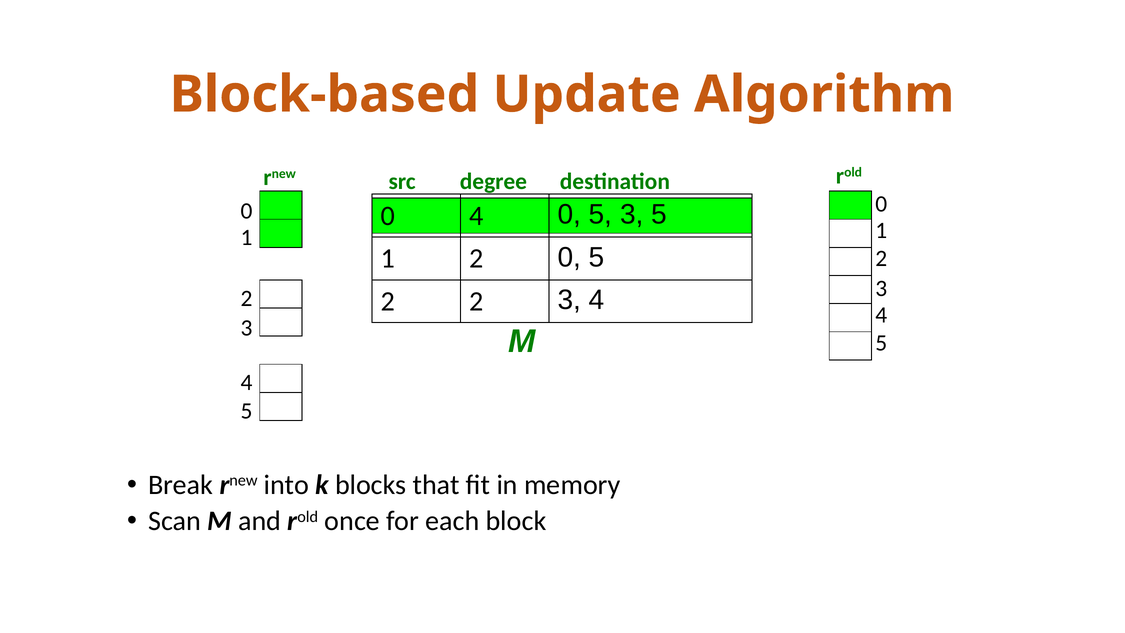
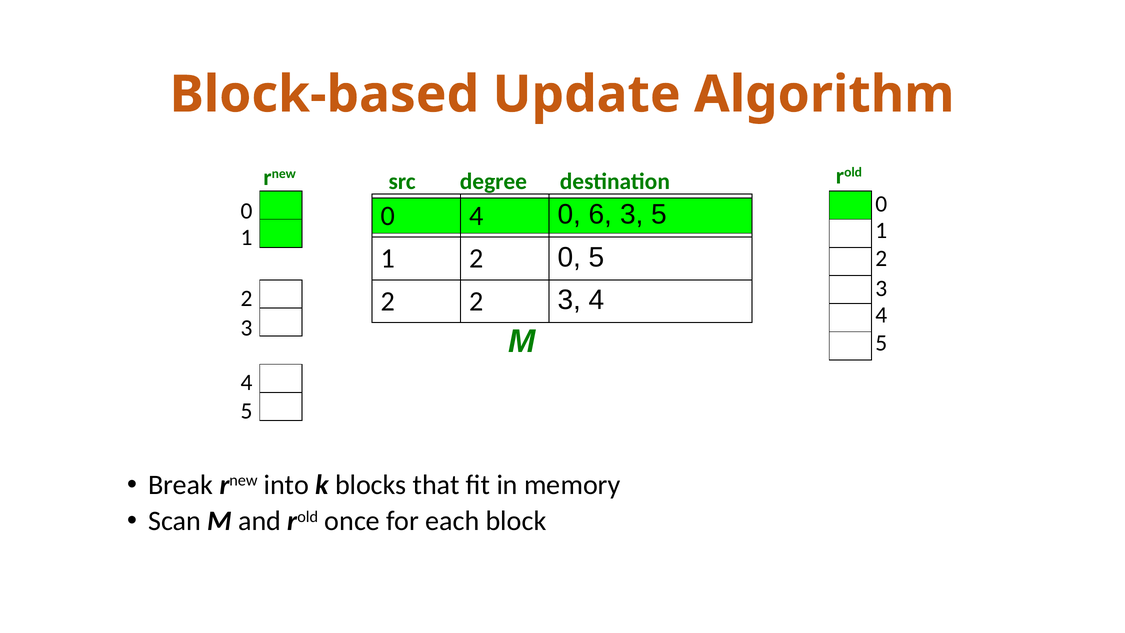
4 0 5: 5 -> 6 (601, 215)
